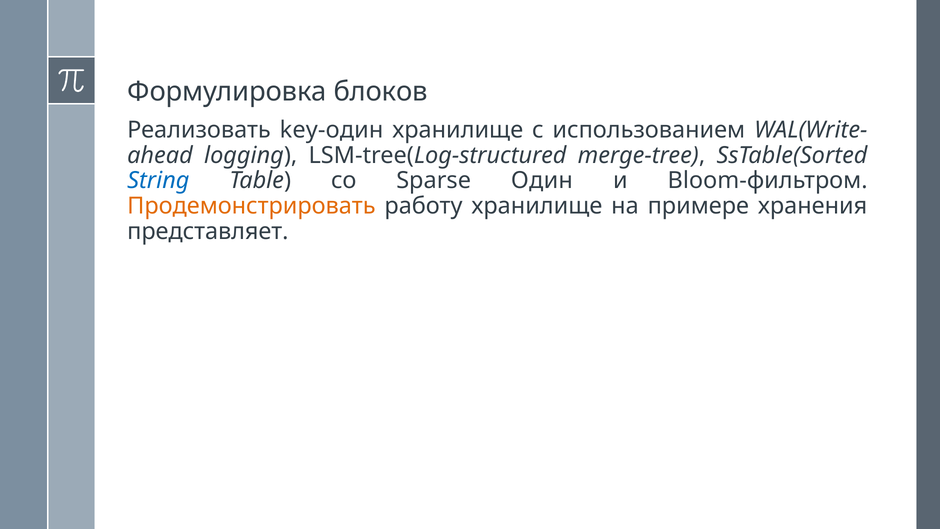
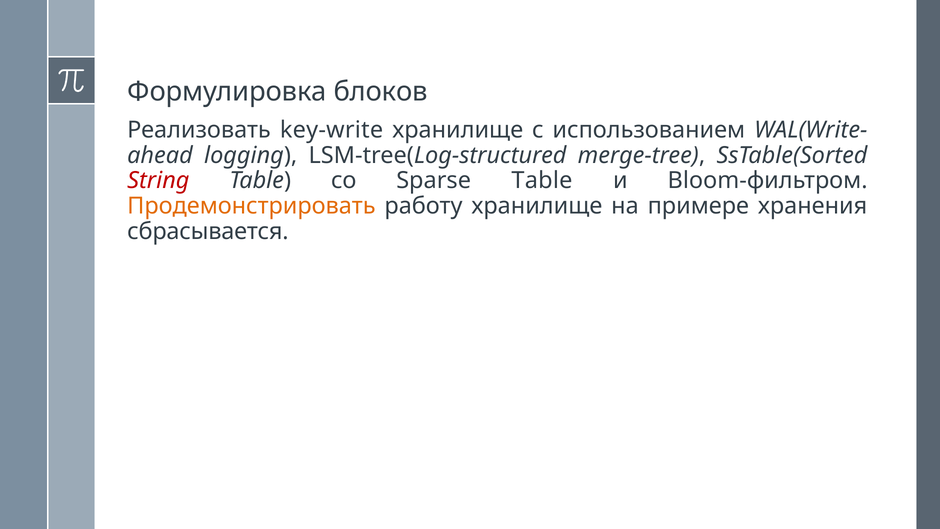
key-один: key-один -> key-write (332, 130)
String colour: blue -> red (158, 181)
Sparse Один: Один -> Table (542, 181)
представляет: представляет -> сбрасывается (208, 231)
